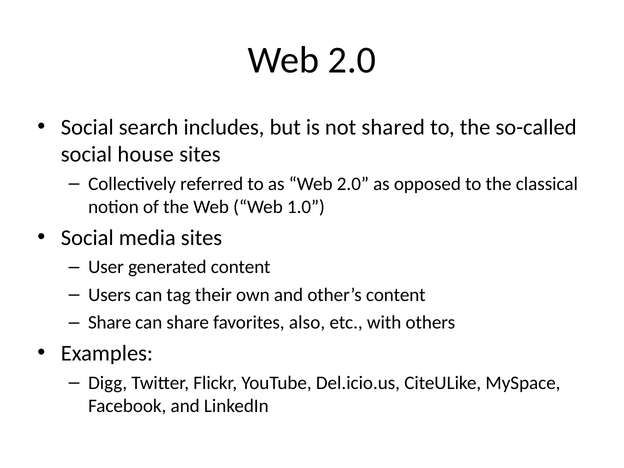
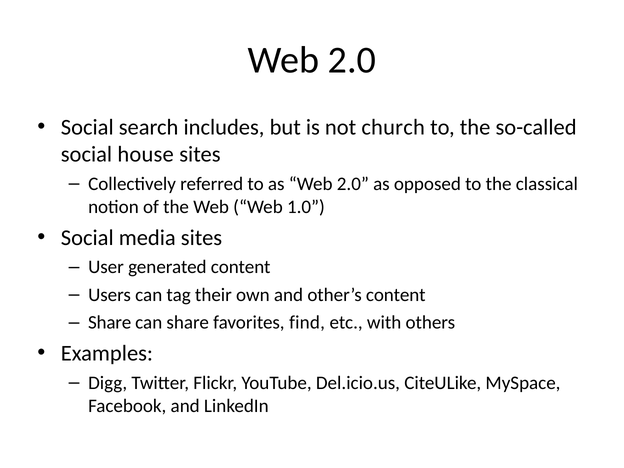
shared: shared -> church (393, 127)
also: also -> find (307, 323)
